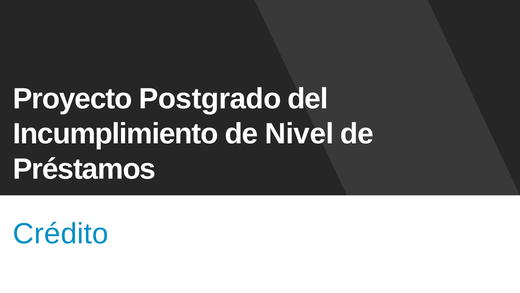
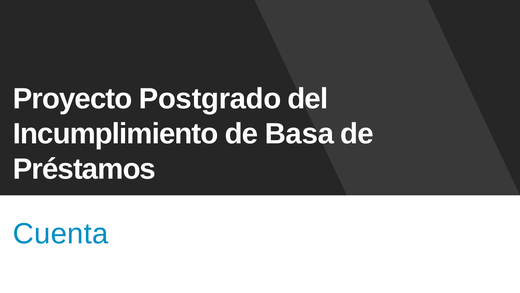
Nivel: Nivel -> Basa (299, 134)
Crédito: Crédito -> Cuenta (61, 234)
